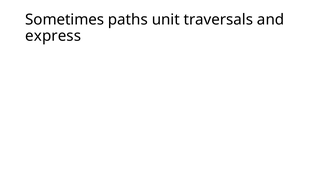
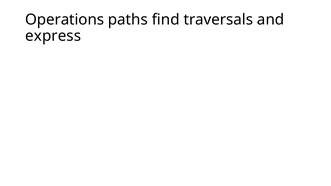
Sometimes: Sometimes -> Operations (65, 20)
unit: unit -> find (166, 20)
